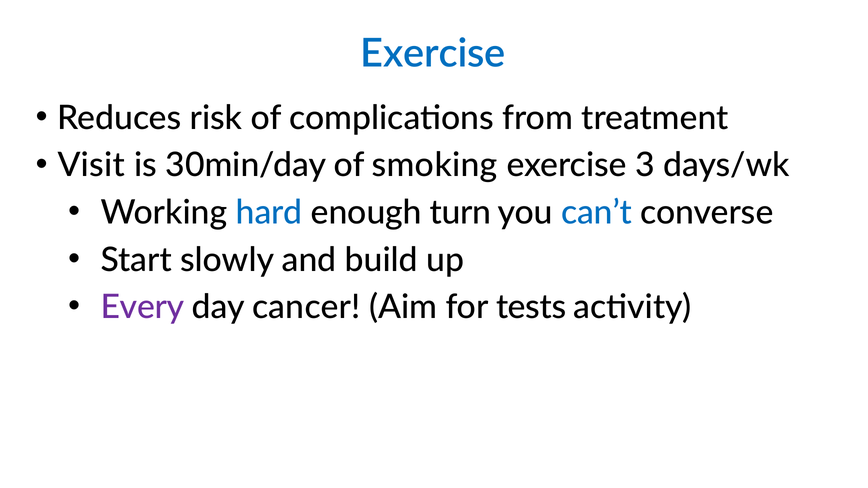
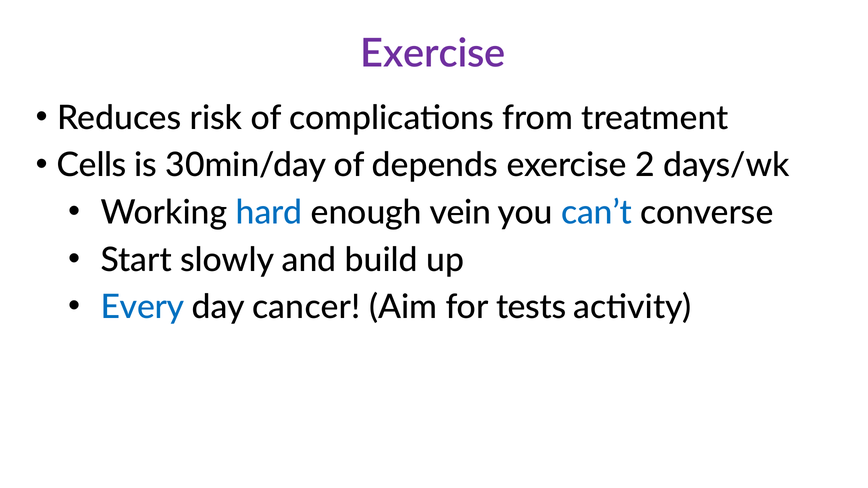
Exercise colour: blue -> purple (433, 54)
Visit: Visit -> Cells (92, 165)
smoking: smoking -> depends (435, 165)
3: 3 -> 2 (645, 165)
turn: turn -> vein (460, 213)
Every colour: purple -> blue (143, 307)
